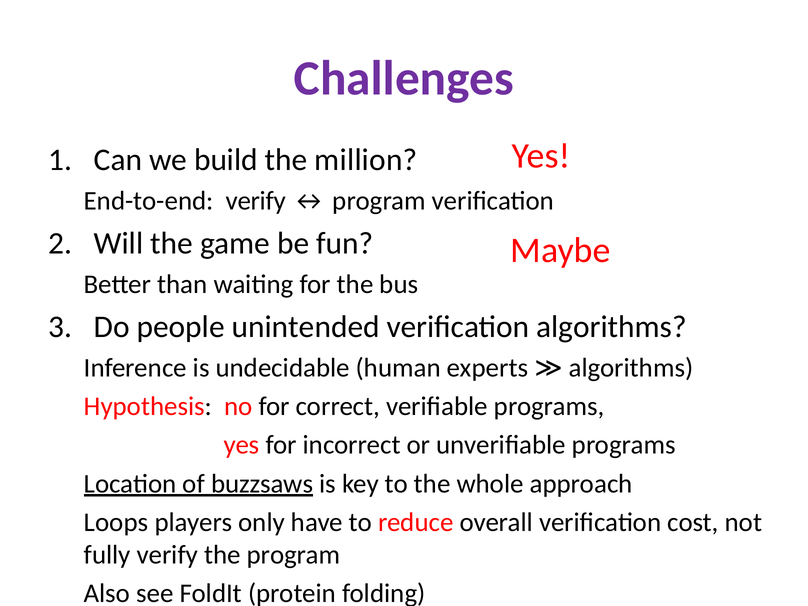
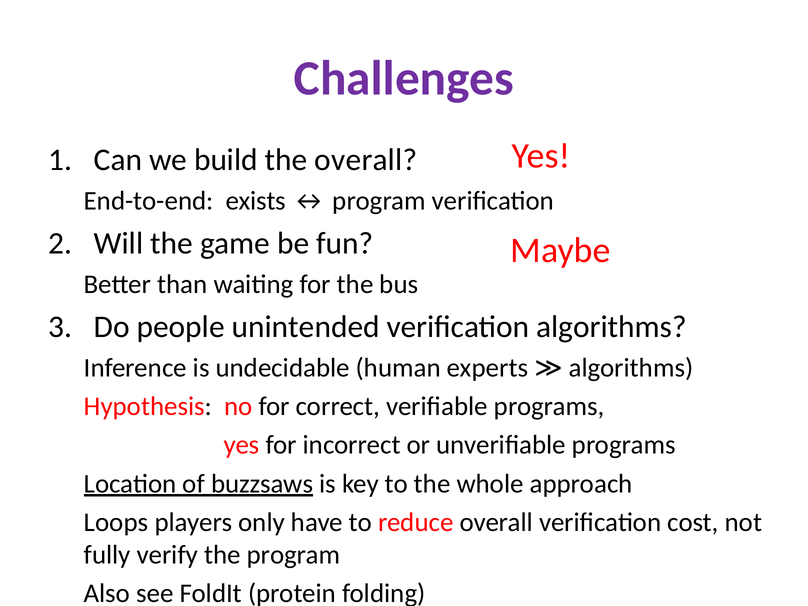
the million: million -> overall (366, 160)
End-to-end verify: verify -> exists (256, 201)
